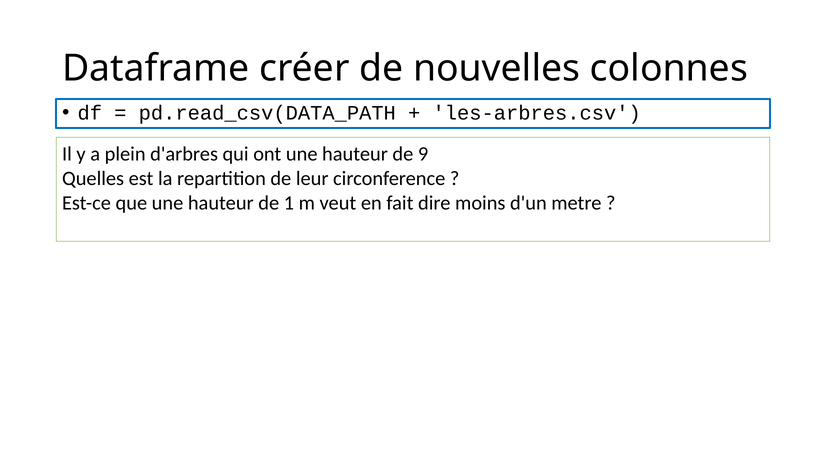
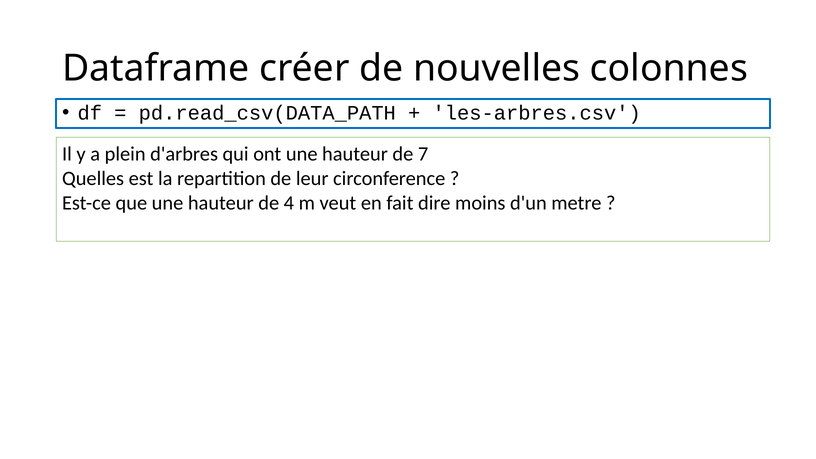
9: 9 -> 7 (423, 154)
1: 1 -> 4 (289, 203)
